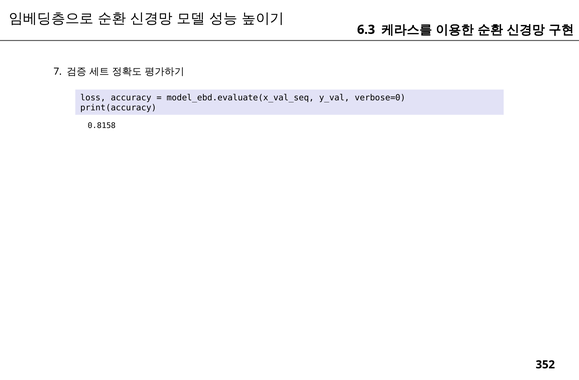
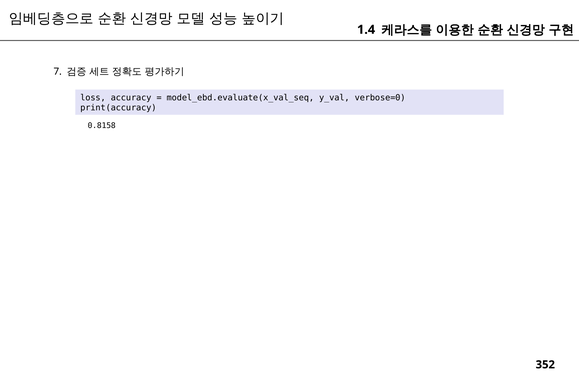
6.3: 6.3 -> 1.4 (366, 30)
